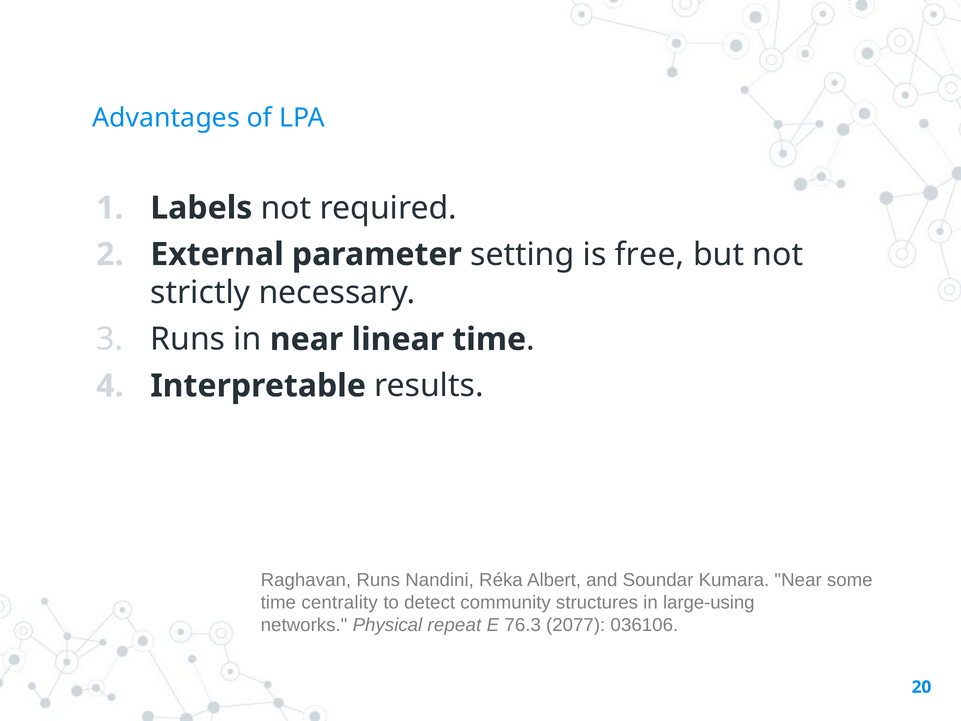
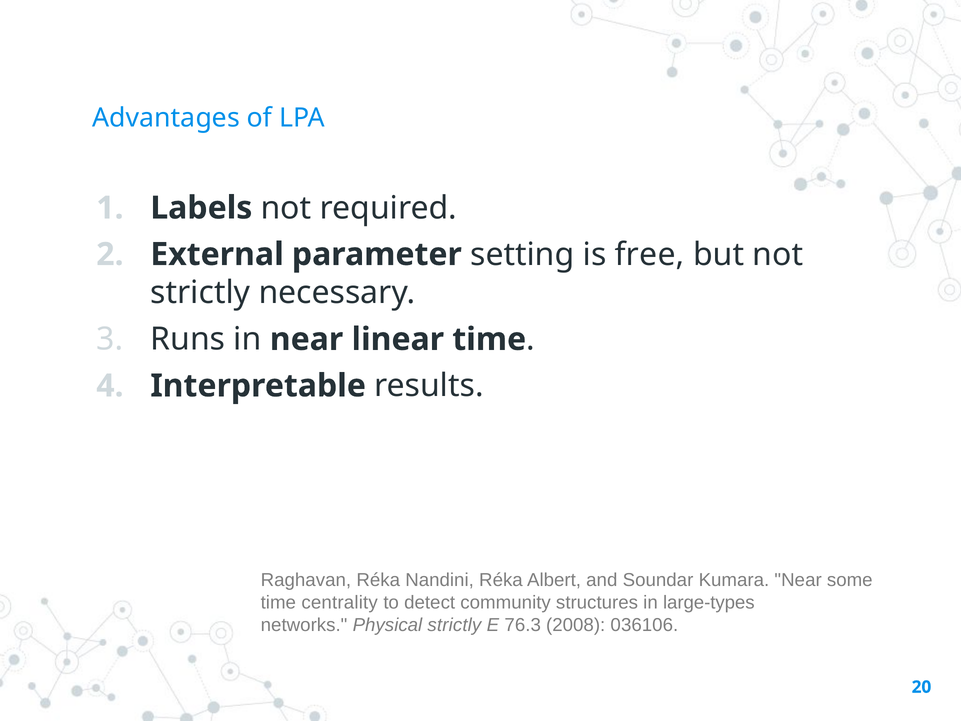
Raghavan Runs: Runs -> Réka (378, 580)
large-using: large-using -> large-types (709, 602)
Physical repeat: repeat -> strictly (454, 625)
2077: 2077 -> 2008 (576, 625)
